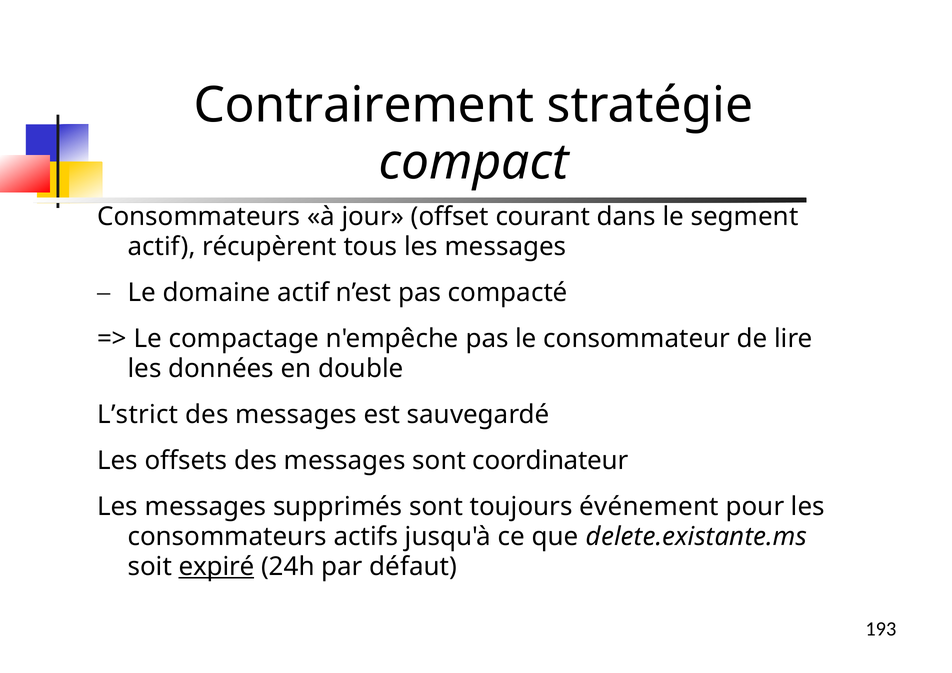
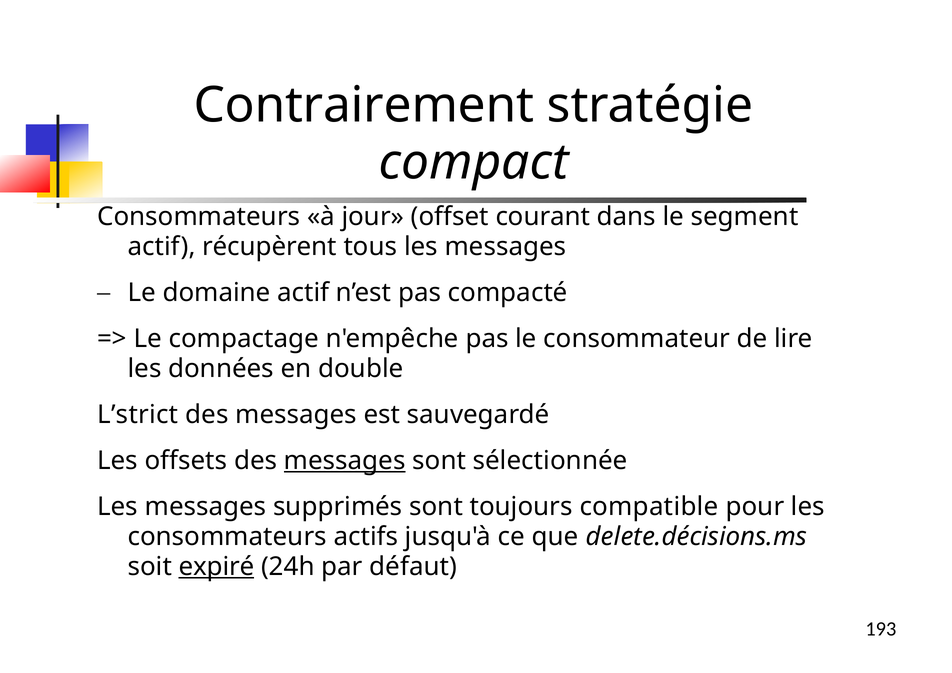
messages underline: none -> present (345, 461)
coordinateur: coordinateur -> sélectionnée (550, 461)
événement: événement -> compatible (649, 507)
delete.existante.ms: delete.existante.ms -> delete.décisions.ms (697, 537)
